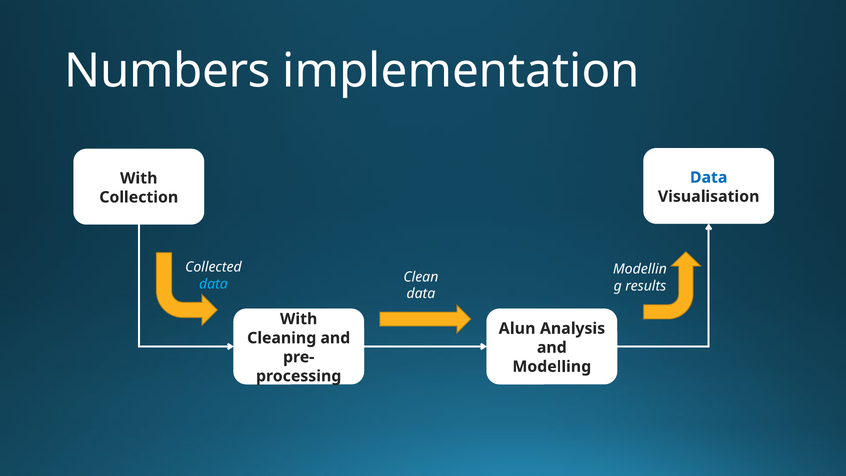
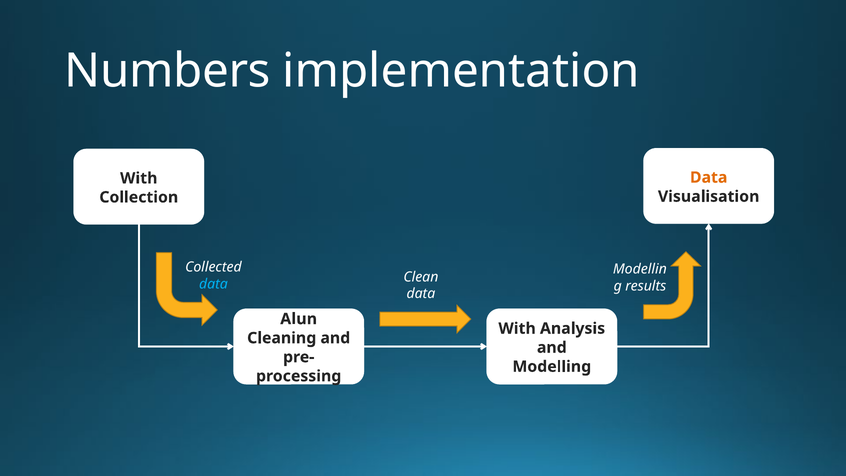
Data colour: blue -> orange (709, 177)
With: With -> Alun (299, 319)
Alun: Alun -> With (517, 328)
